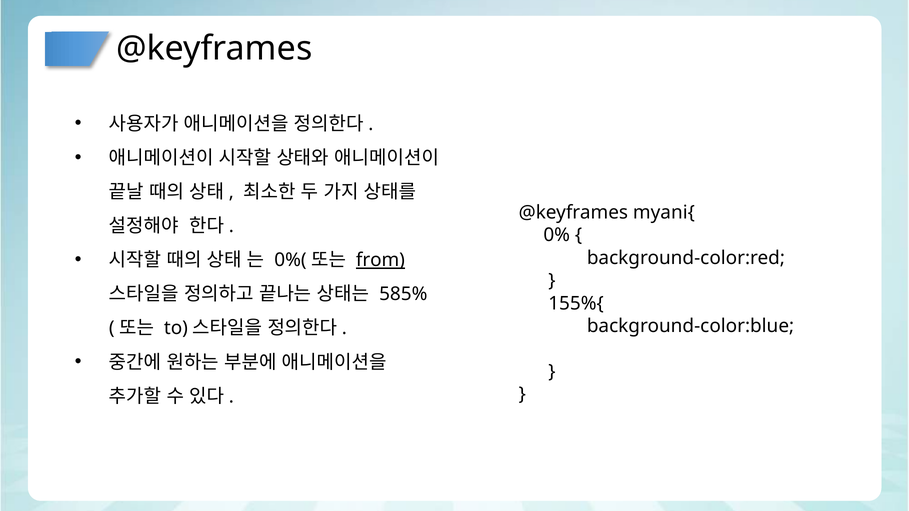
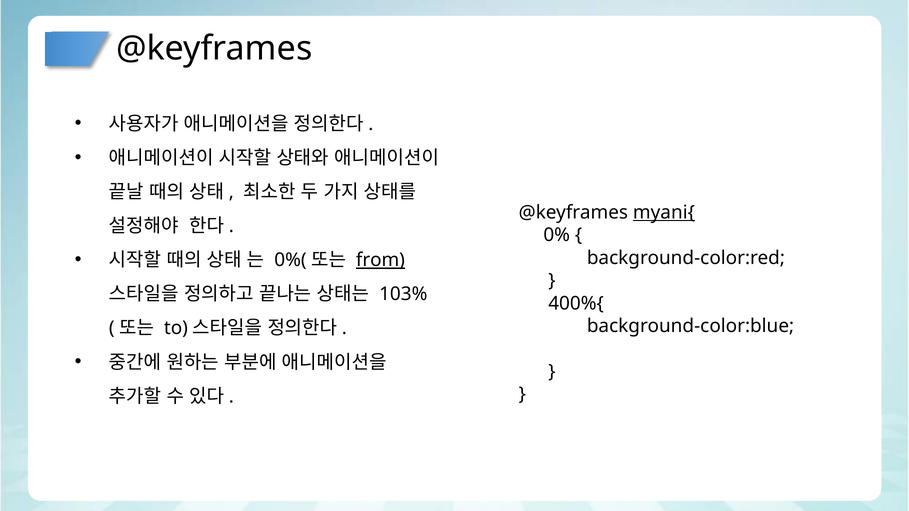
myani{ underline: none -> present (664, 213)
585%: 585% -> 103% (403, 294)
155%{: 155%{ -> 400%{ (576, 304)
